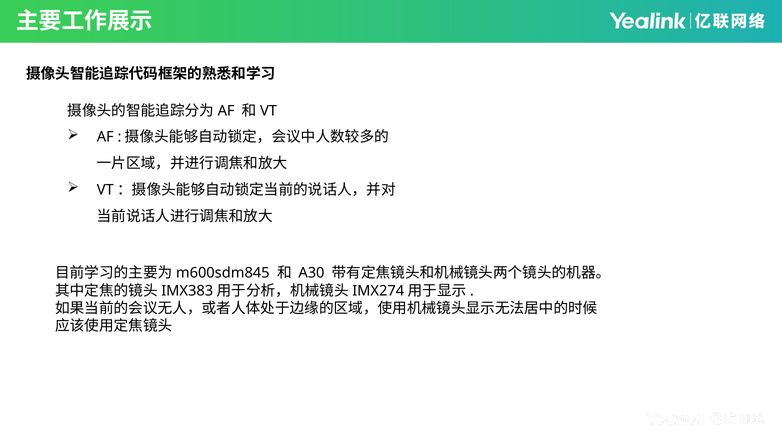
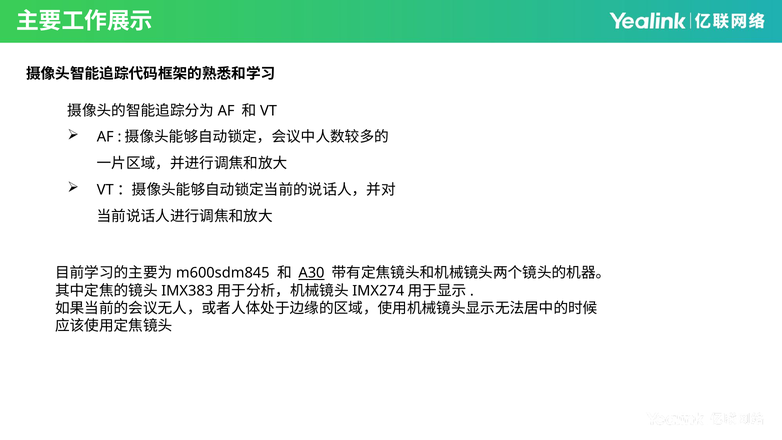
A30 underline: none -> present (311, 273)
